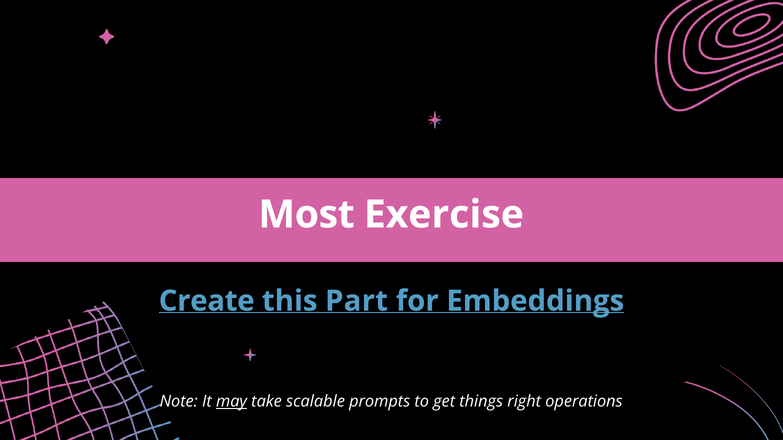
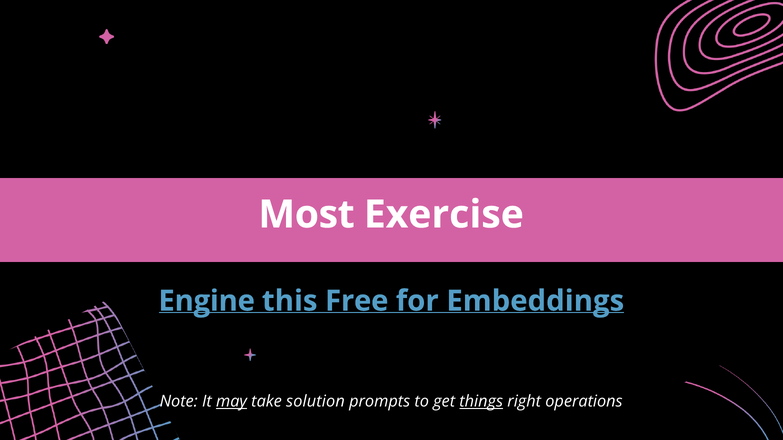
Create: Create -> Engine (207, 301)
Part: Part -> Free (357, 301)
scalable: scalable -> solution (315, 402)
things underline: none -> present (481, 402)
